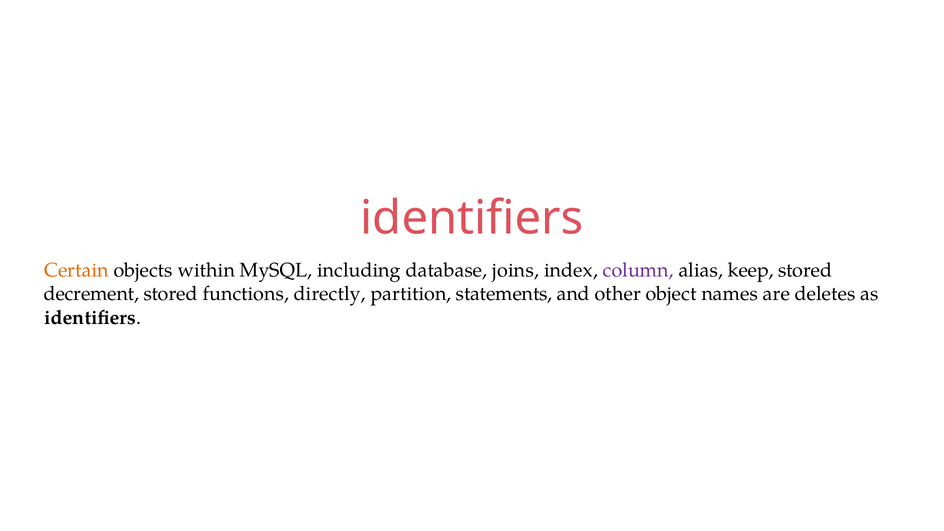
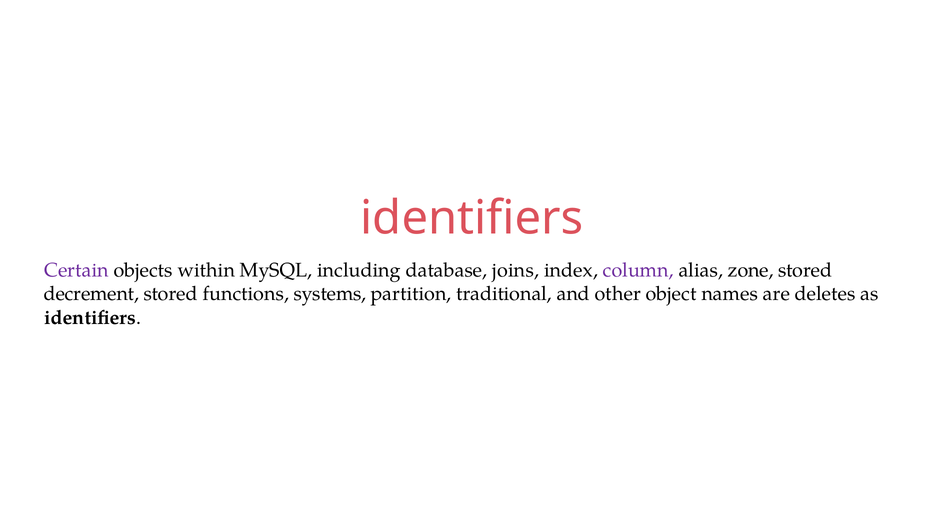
Certain colour: orange -> purple (76, 270)
keep: keep -> zone (751, 270)
directly: directly -> systems (330, 294)
statements: statements -> traditional (504, 294)
